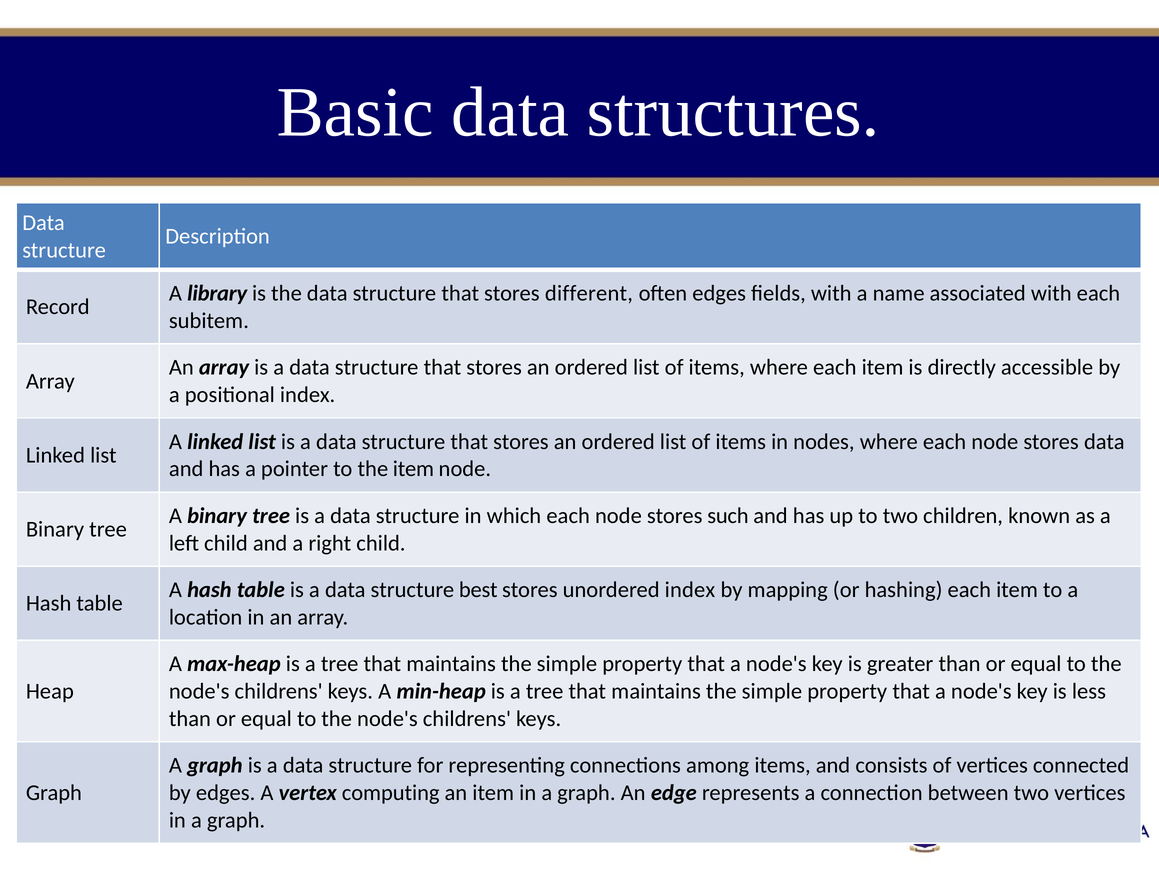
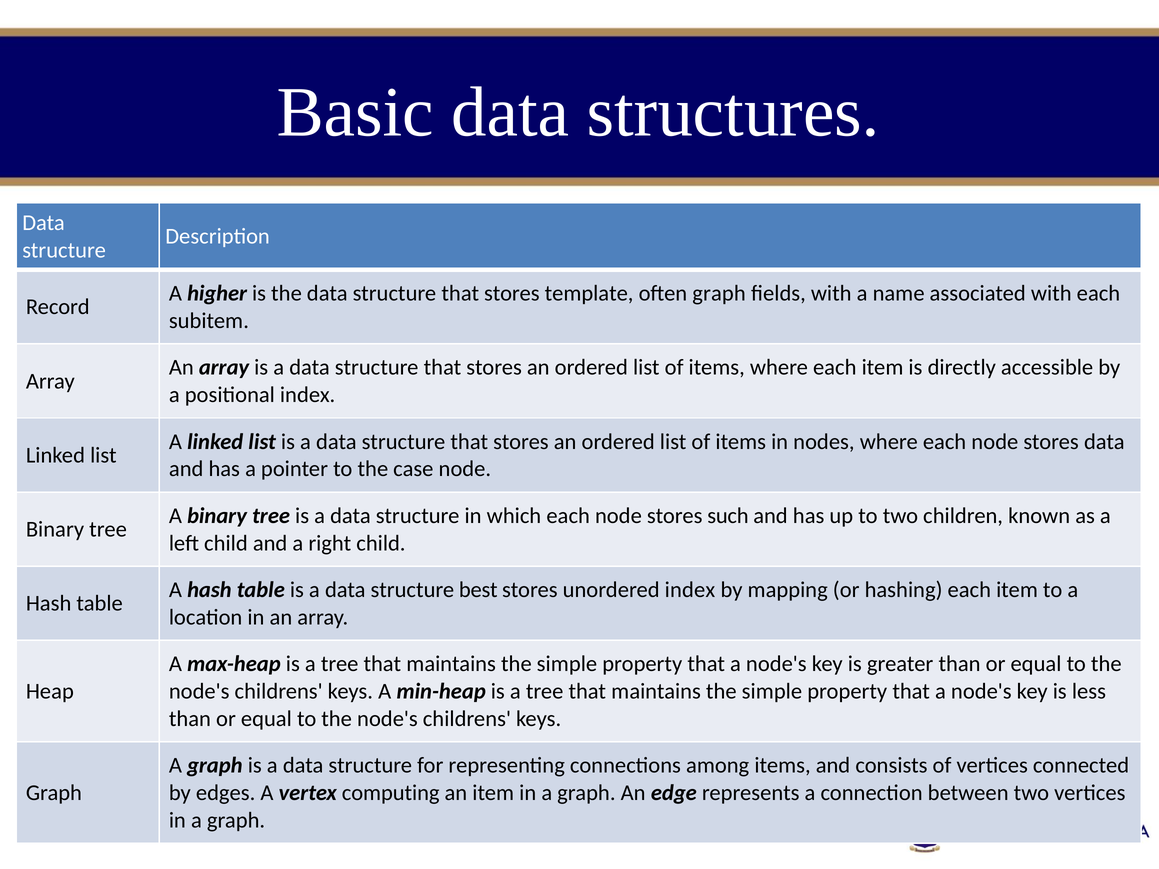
library: library -> higher (217, 293)
different: different -> template (589, 293)
often edges: edges -> graph (719, 293)
the item: item -> case (413, 469)
